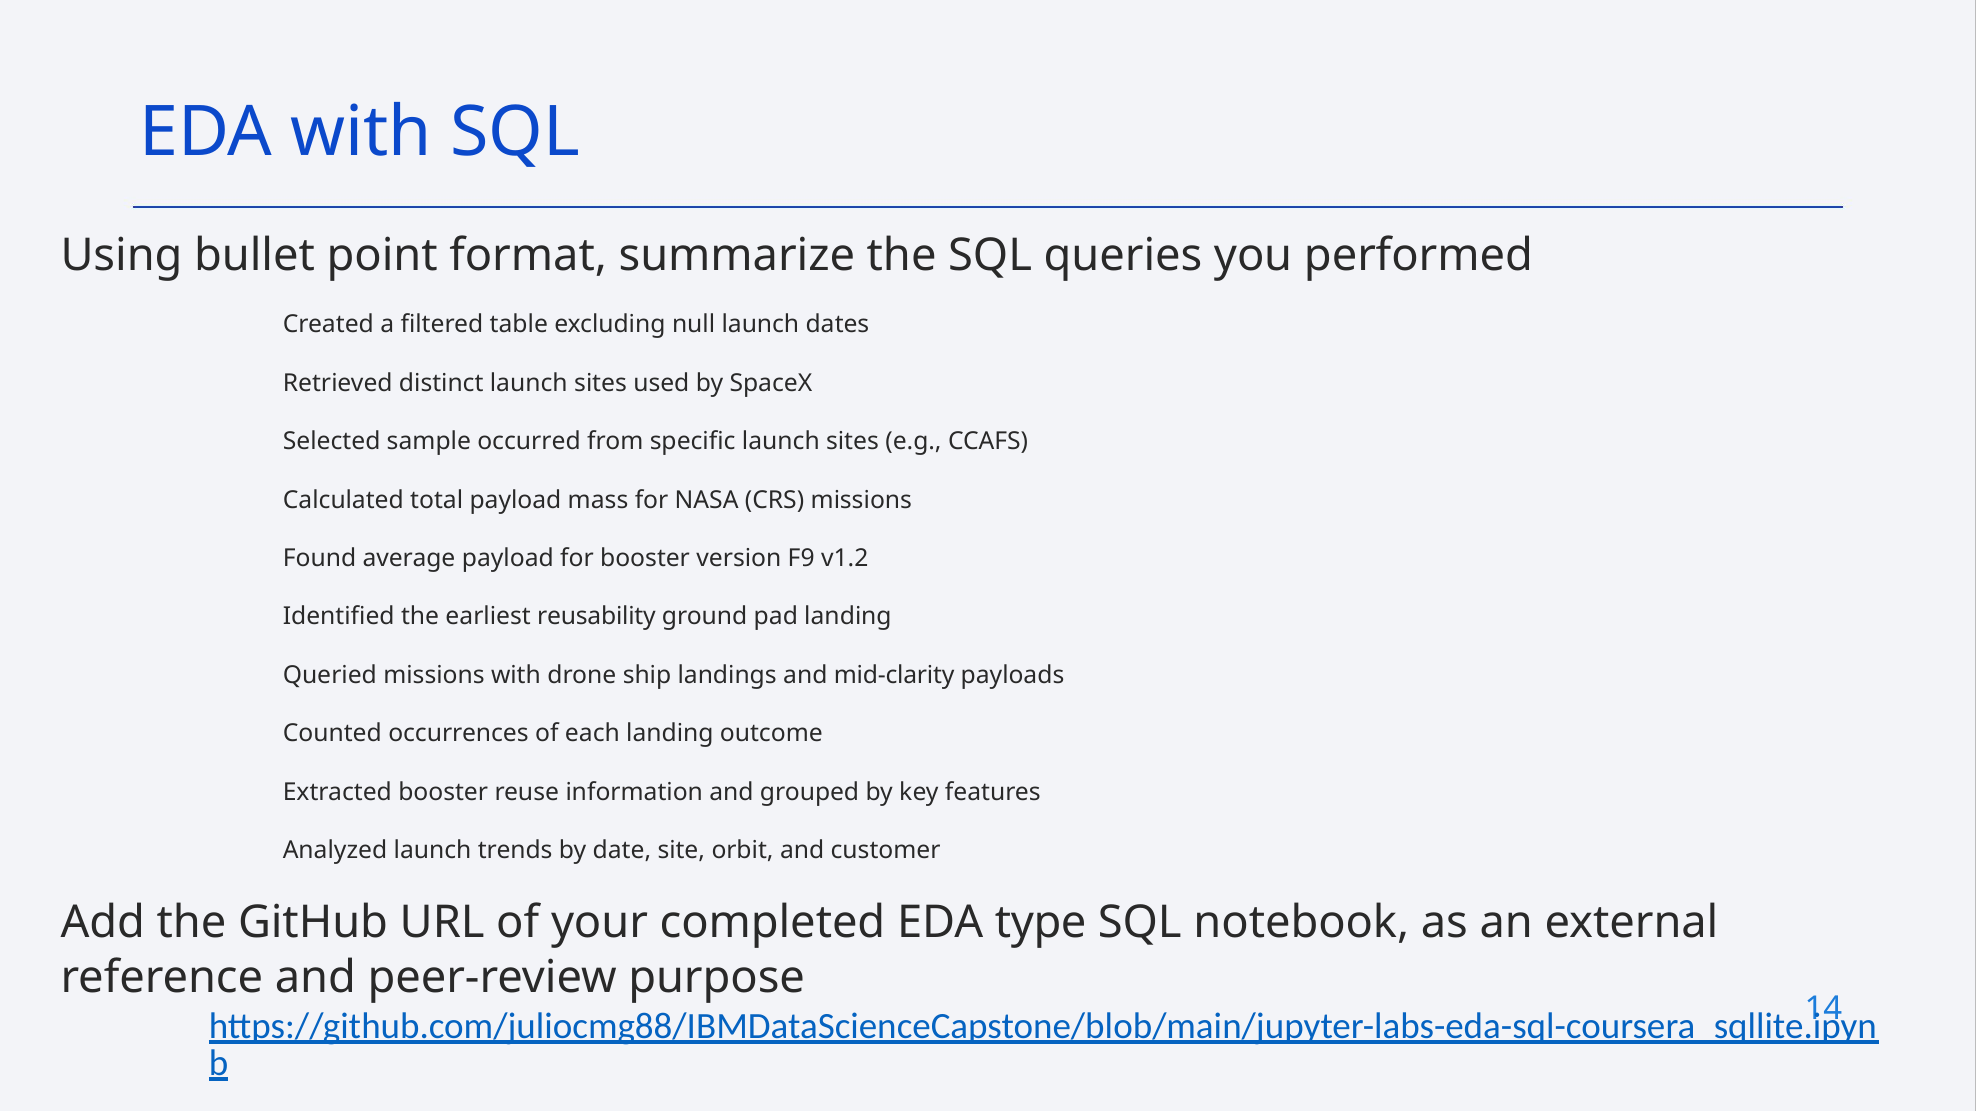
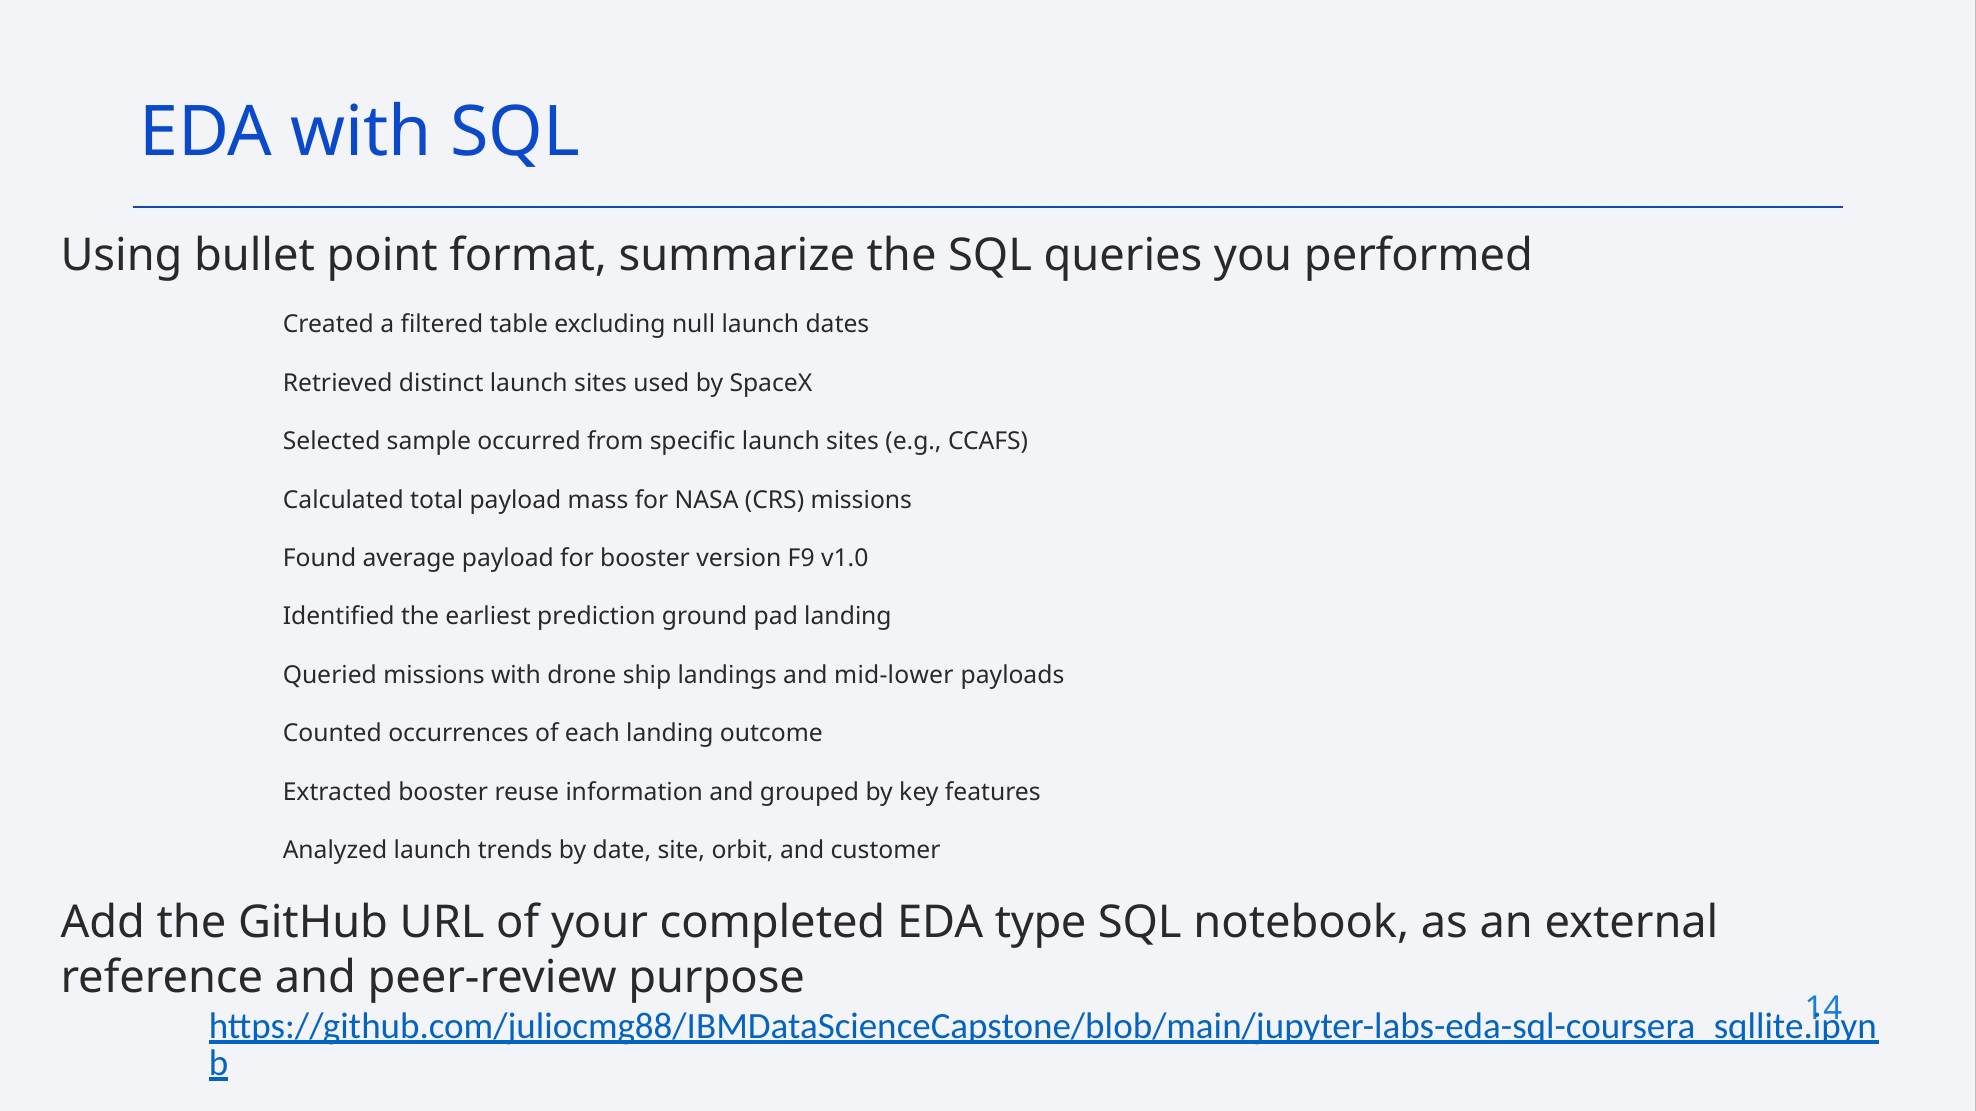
v1.2: v1.2 -> v1.0 (845, 559)
reusability: reusability -> prediction (596, 617)
mid-clarity: mid-clarity -> mid-lower (894, 676)
